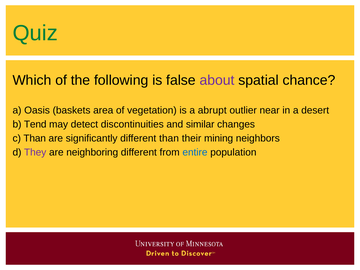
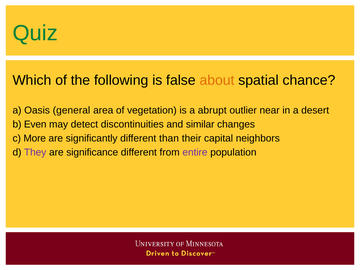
about colour: purple -> orange (217, 80)
baskets: baskets -> general (71, 110)
Tend: Tend -> Even (35, 124)
c Than: Than -> More (35, 138)
mining: mining -> capital (219, 138)
neighboring: neighboring -> significance (92, 152)
entire colour: blue -> purple (195, 152)
